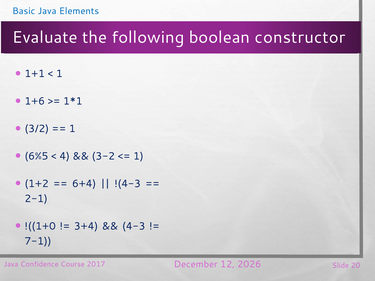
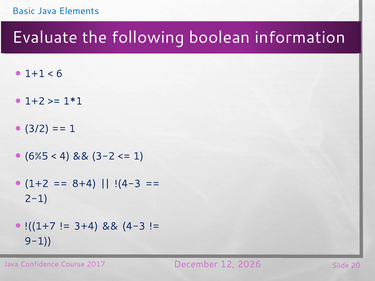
constructor: constructor -> information (300, 37)
1: 1 -> 6 (59, 74)
1+6: 1+6 -> 1+2 (35, 101)
6+4: 6+4 -> 8+4 (84, 184)
!((1+0: !((1+0 -> !((1+7 (40, 226)
7-1: 7-1 -> 9-1 (38, 241)
